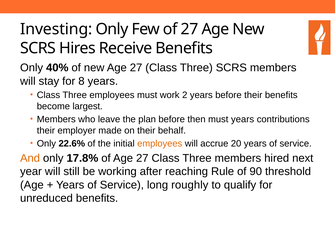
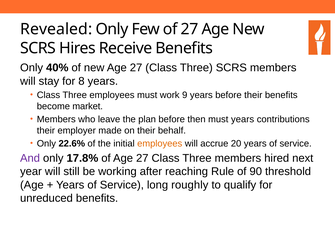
Investing: Investing -> Revealed (56, 29)
2: 2 -> 9 (185, 95)
largest: largest -> market (88, 106)
And colour: orange -> purple (30, 158)
